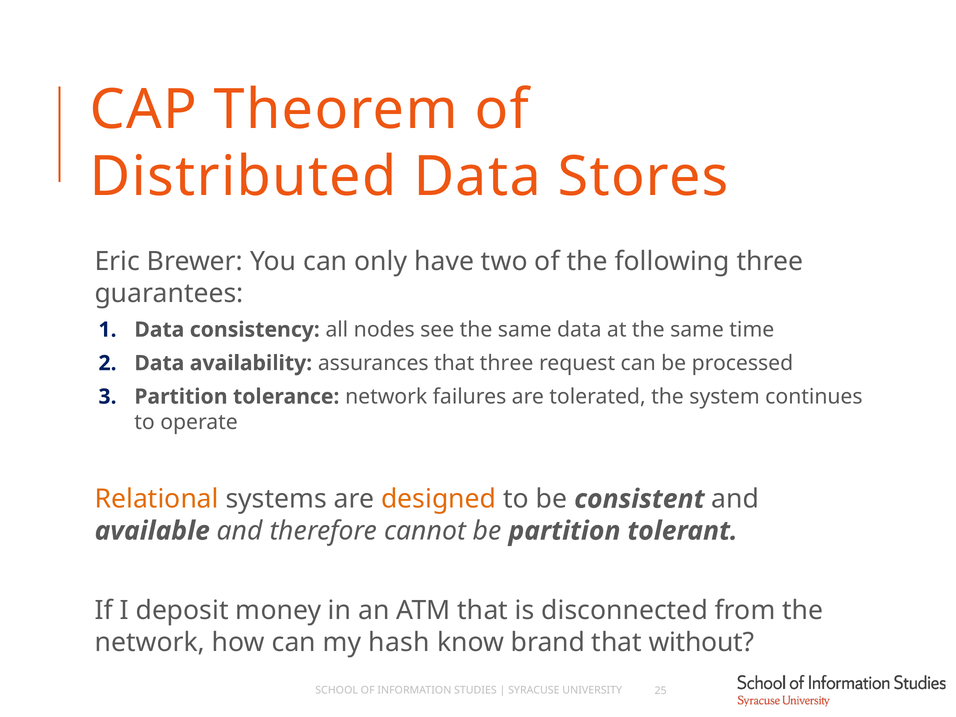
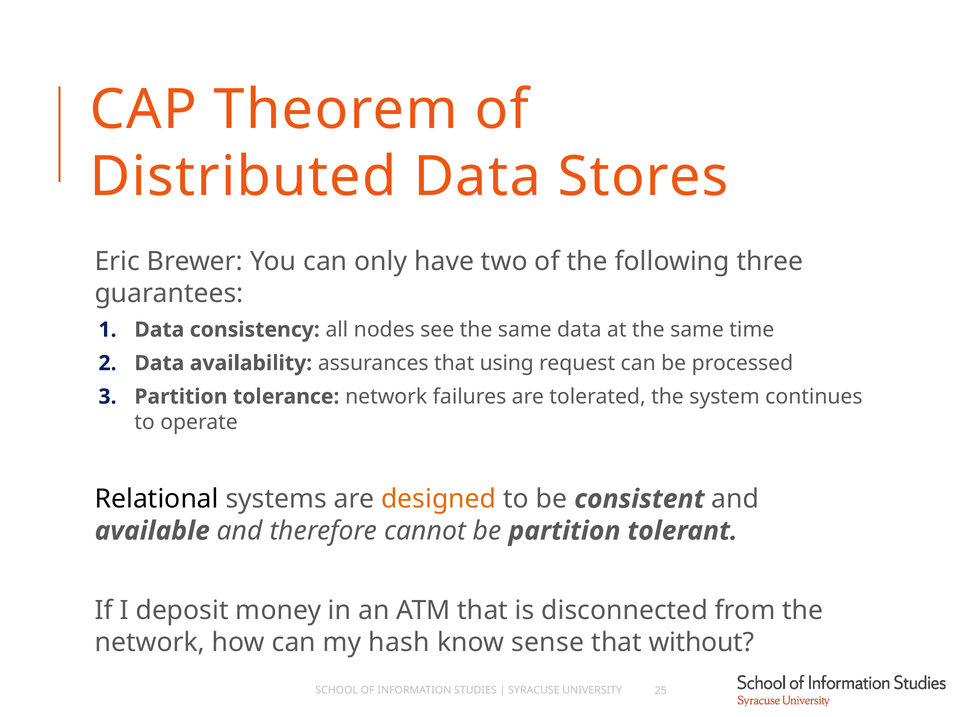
that three: three -> using (507, 363)
Relational colour: orange -> black (157, 499)
brand: brand -> sense (548, 643)
